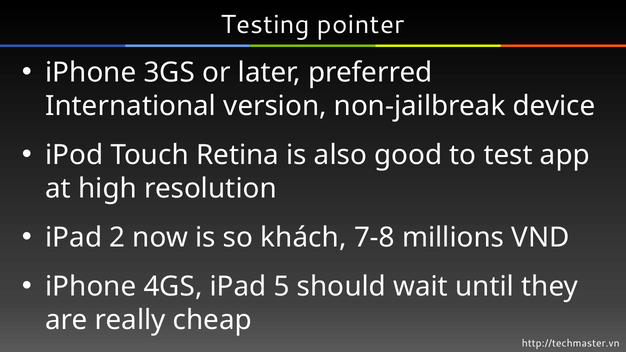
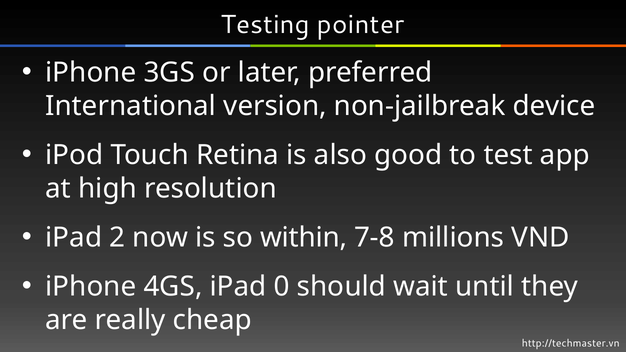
khách: khách -> within (304, 238)
5: 5 -> 0 (282, 287)
